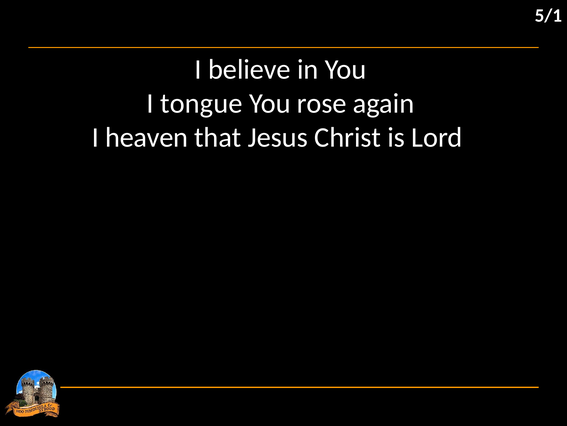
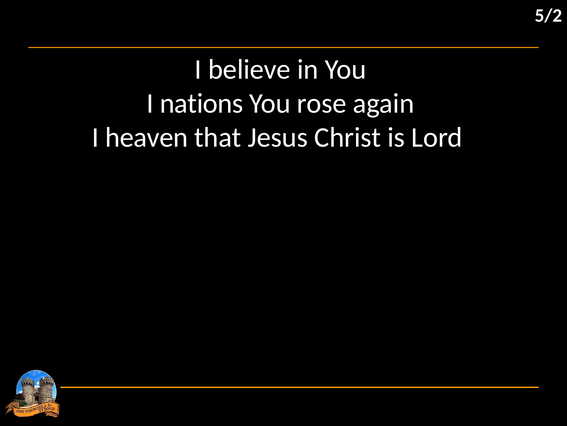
5/1: 5/1 -> 5/2 (548, 15)
tongue: tongue -> nations (202, 103)
